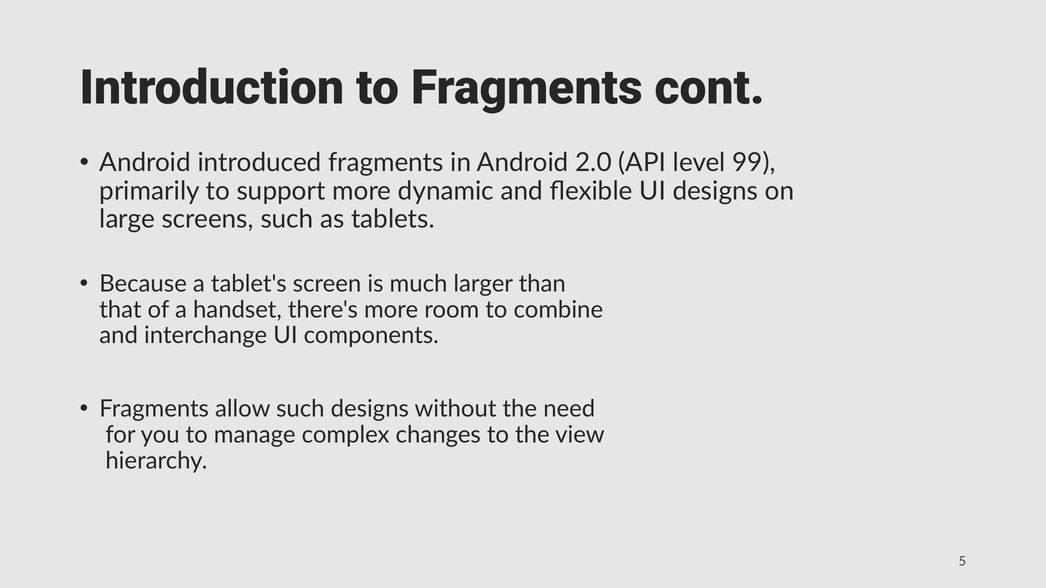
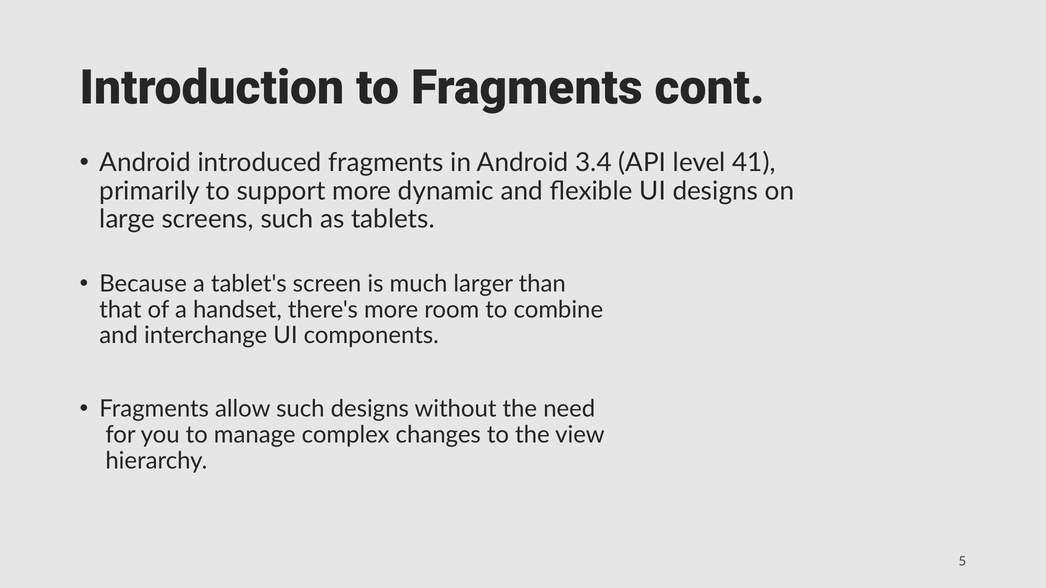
2.0: 2.0 -> 3.4 (594, 163)
99: 99 -> 41 (754, 163)
